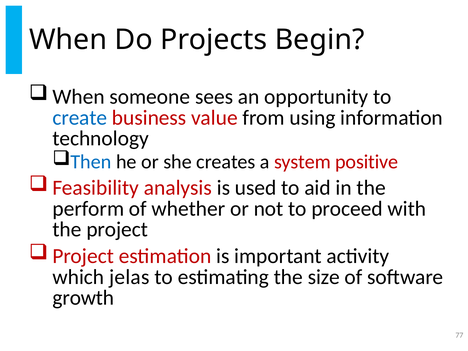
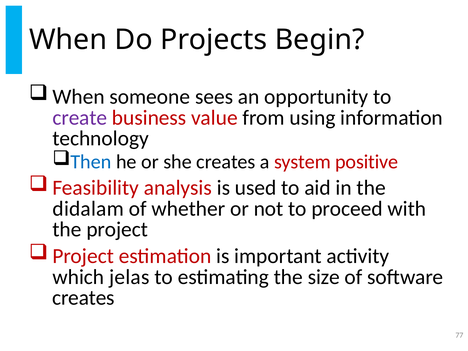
create colour: blue -> purple (80, 118)
perform: perform -> didalam (88, 209)
growth: growth -> creates (83, 298)
